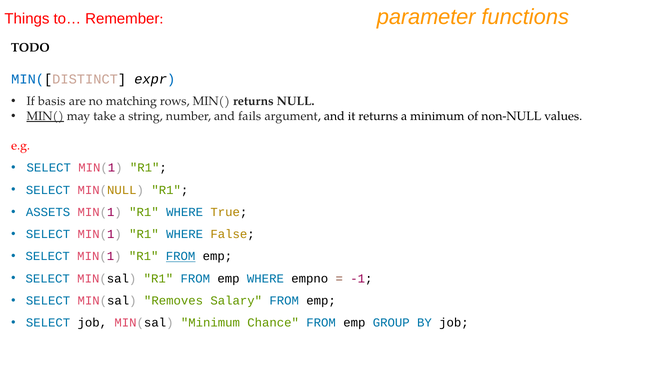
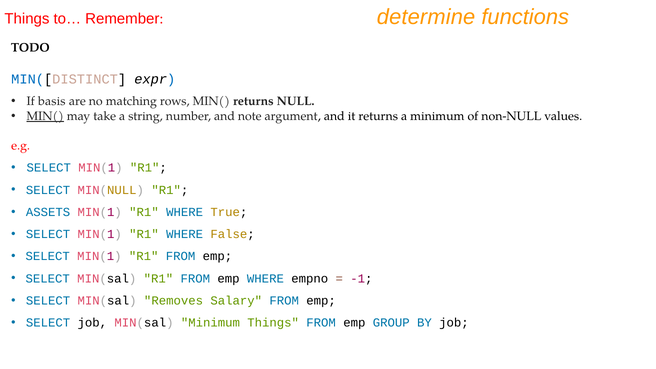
parameter: parameter -> determine (426, 17)
fails: fails -> note (250, 116)
FROM underline: present -> none (181, 256)
Minimum Chance: Chance -> Things (273, 323)
